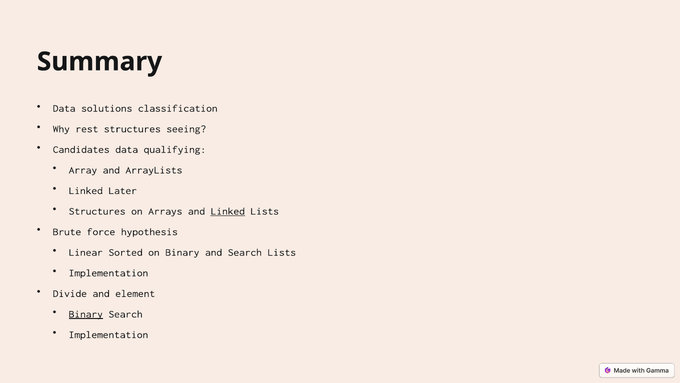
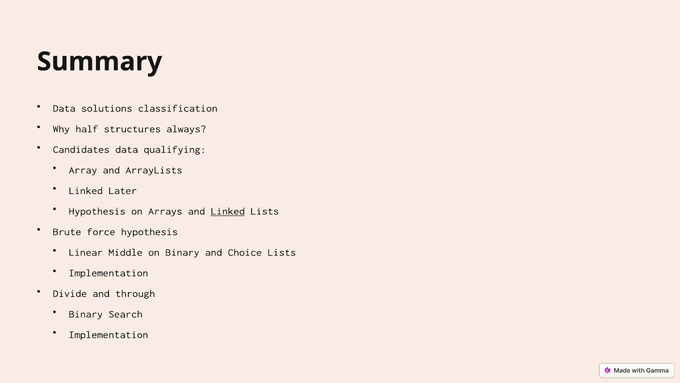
rest: rest -> half (87, 129)
seeing: seeing -> always (186, 129)
Structures: Structures -> Hypothesis (97, 211)
Sorted: Sorted -> Middle (126, 252)
and Search: Search -> Choice (245, 252)
element: element -> through (135, 293)
Binary underline: present -> none (86, 314)
